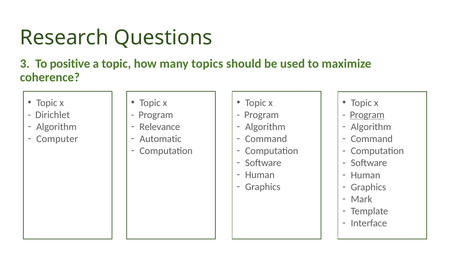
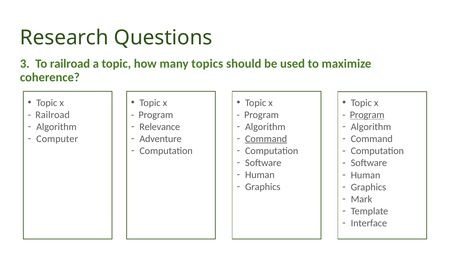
To positive: positive -> railroad (70, 64)
Dirichlet: Dirichlet -> Railroad (53, 115)
Automatic: Automatic -> Adventure (161, 139)
Command underline: none -> present (266, 139)
